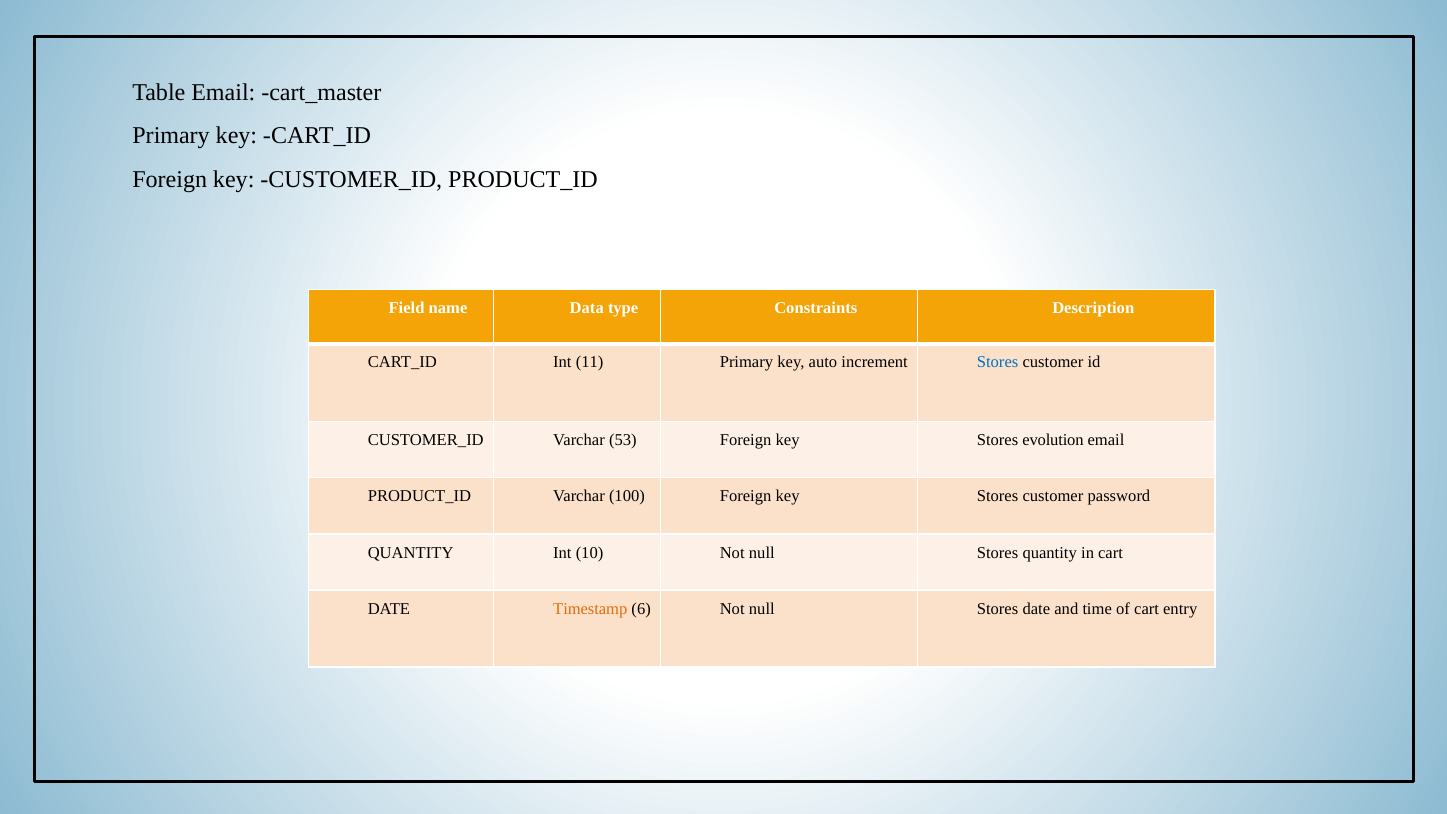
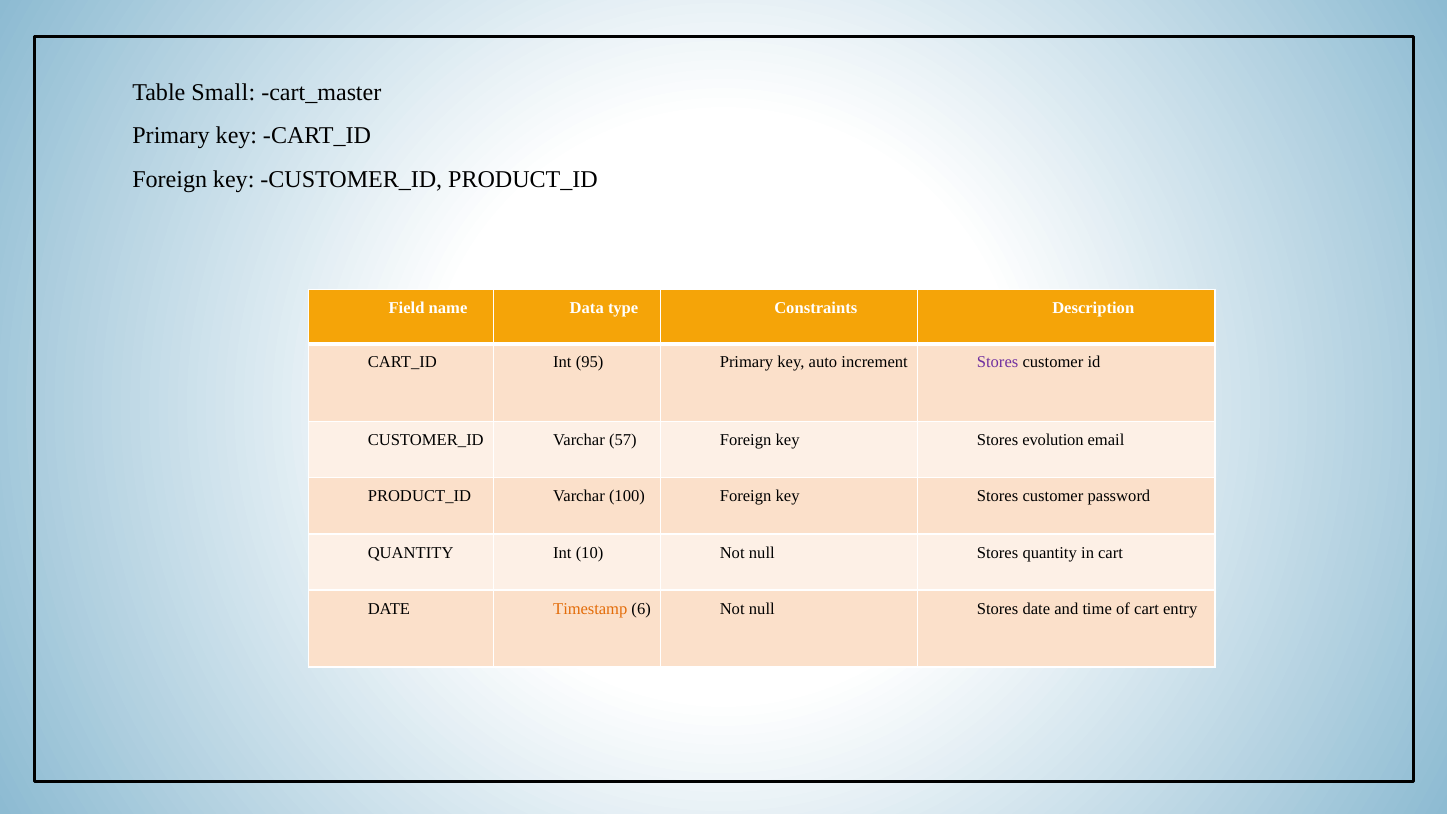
Table Email: Email -> Small (223, 92)
11: 11 -> 95 (590, 362)
Stores colour: blue -> purple (998, 362)
53: 53 -> 57 (623, 440)
